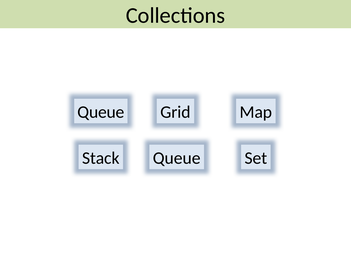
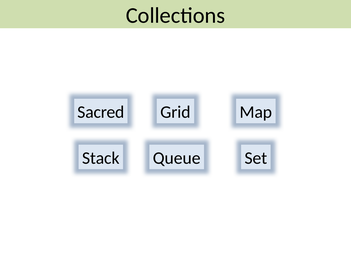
Queue: Queue -> Sacred (101, 112)
